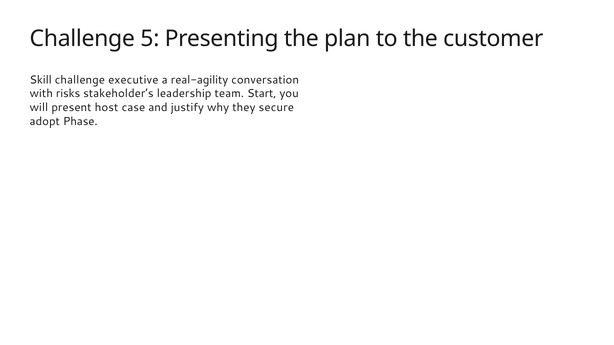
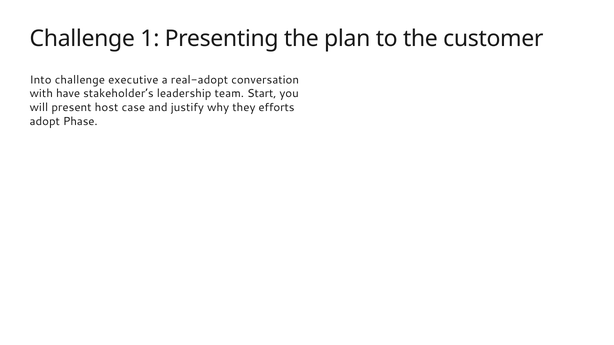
5: 5 -> 1 (150, 38)
Skill: Skill -> Into (41, 80)
real-agility: real-agility -> real-adopt (199, 80)
risks: risks -> have (68, 94)
secure: secure -> efforts (276, 108)
